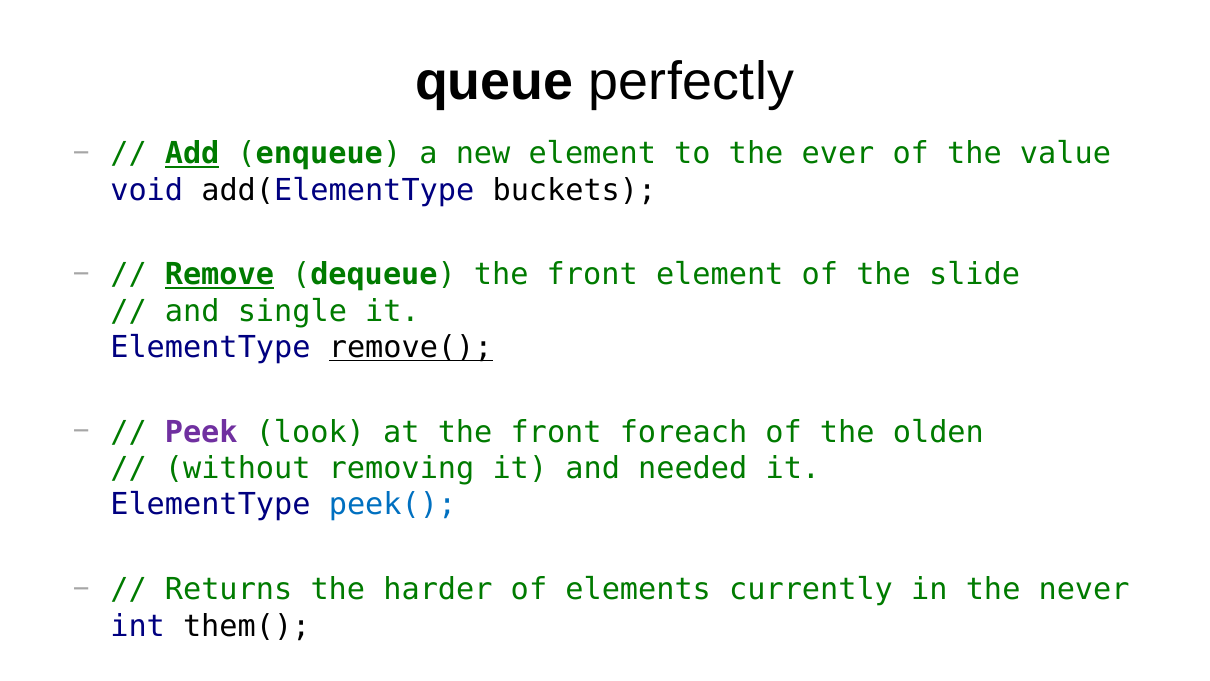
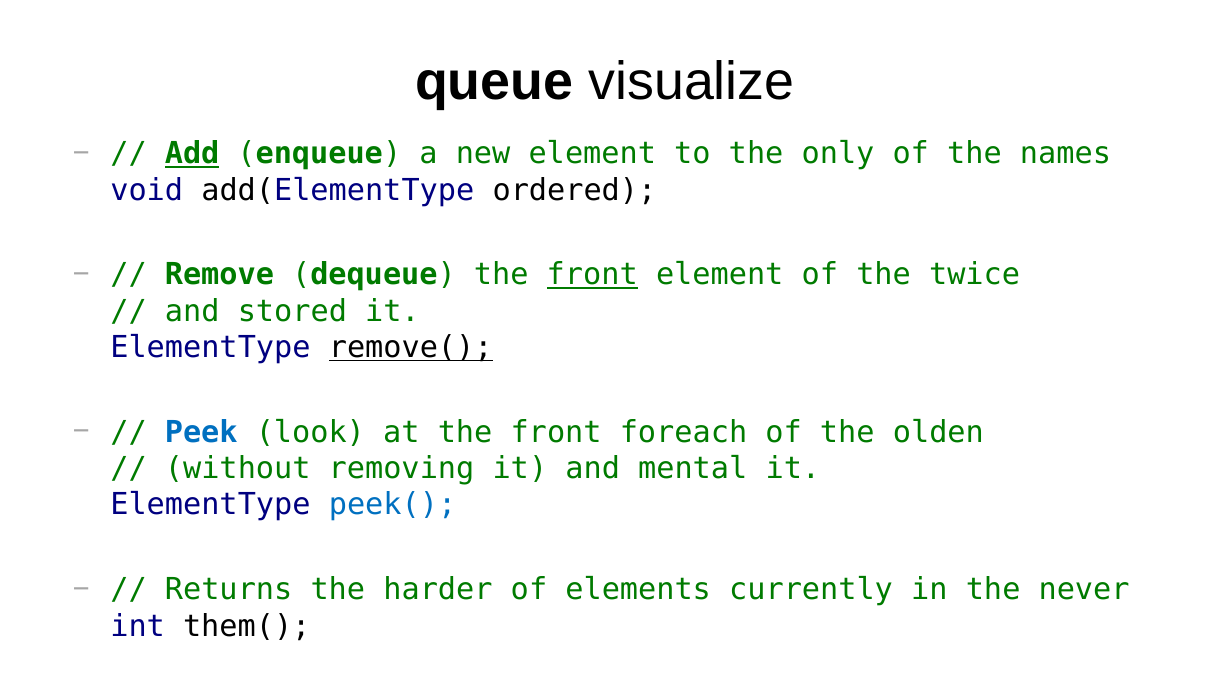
perfectly: perfectly -> visualize (691, 82)
ever: ever -> only (838, 154)
value: value -> names (1065, 154)
buckets: buckets -> ordered (574, 190)
Remove underline: present -> none (219, 275)
front underline: none -> present (592, 275)
slide: slide -> twice (975, 275)
single: single -> stored (292, 311)
Peek colour: purple -> blue (201, 432)
needed: needed -> mental (693, 468)
